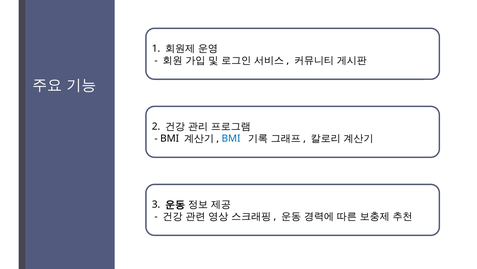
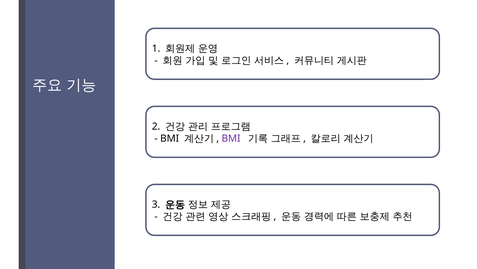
BMI colour: blue -> purple (231, 138)
